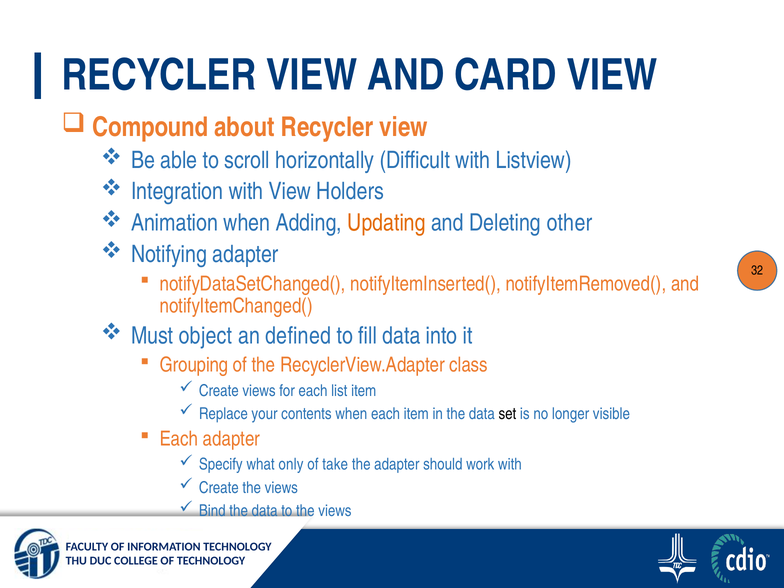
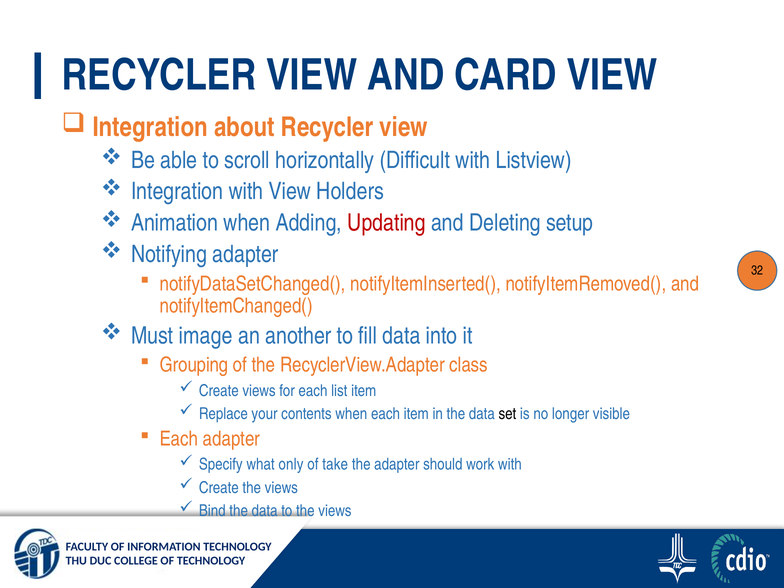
Compound: Compound -> Integration (150, 127)
Updating colour: orange -> red (387, 223)
other: other -> setup (570, 223)
object: object -> image (206, 336)
defined: defined -> another (298, 336)
